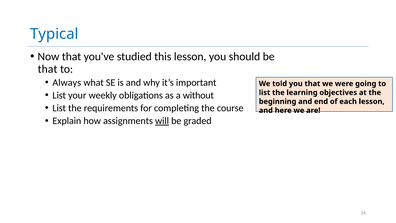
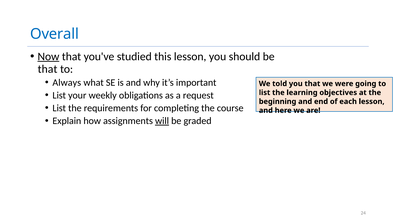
Typical: Typical -> Overall (54, 34)
Now underline: none -> present (48, 56)
without: without -> request (198, 95)
